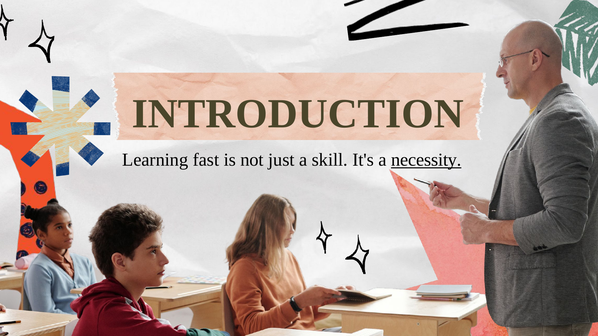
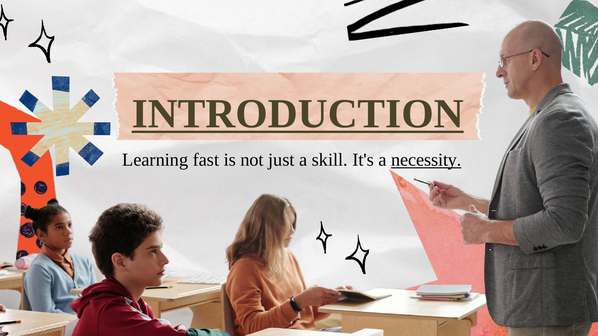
INTRODUCTION underline: none -> present (298, 114)
